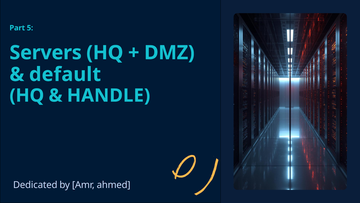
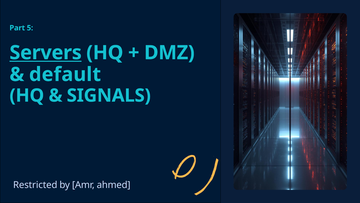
Servers underline: none -> present (46, 53)
HANDLE: HANDLE -> SIGNALS (109, 95)
Dedicated: Dedicated -> Restricted (35, 185)
